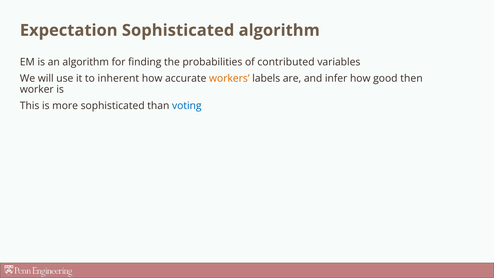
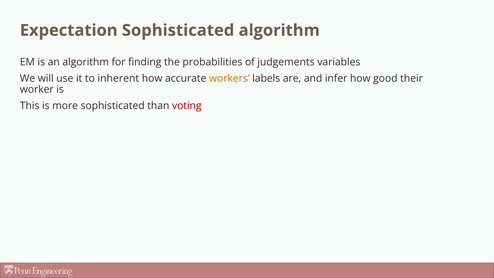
contributed: contributed -> judgements (286, 62)
then: then -> their (412, 78)
voting colour: blue -> red (187, 106)
